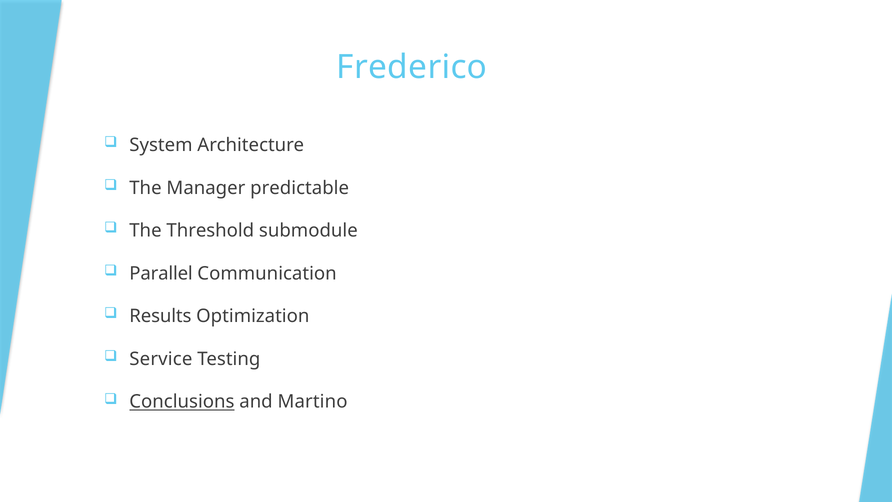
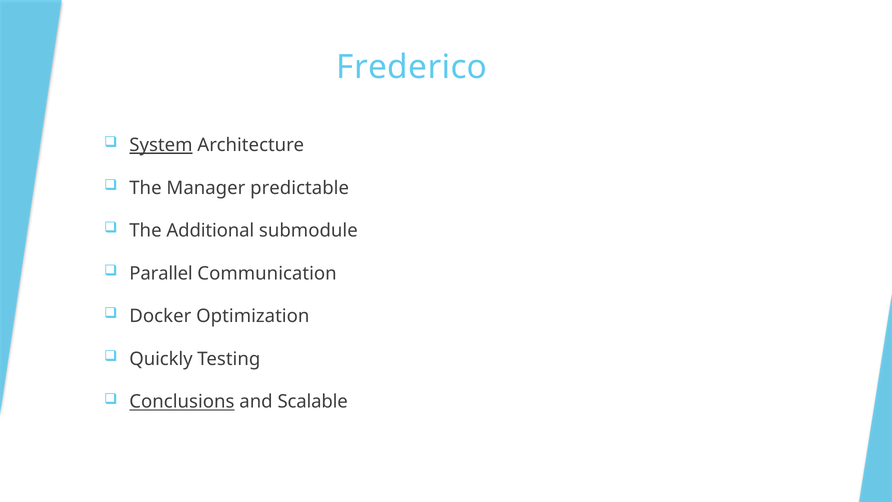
System underline: none -> present (161, 145)
Threshold: Threshold -> Additional (210, 231)
Results: Results -> Docker (160, 316)
Service: Service -> Quickly (161, 359)
Martino: Martino -> Scalable (313, 402)
